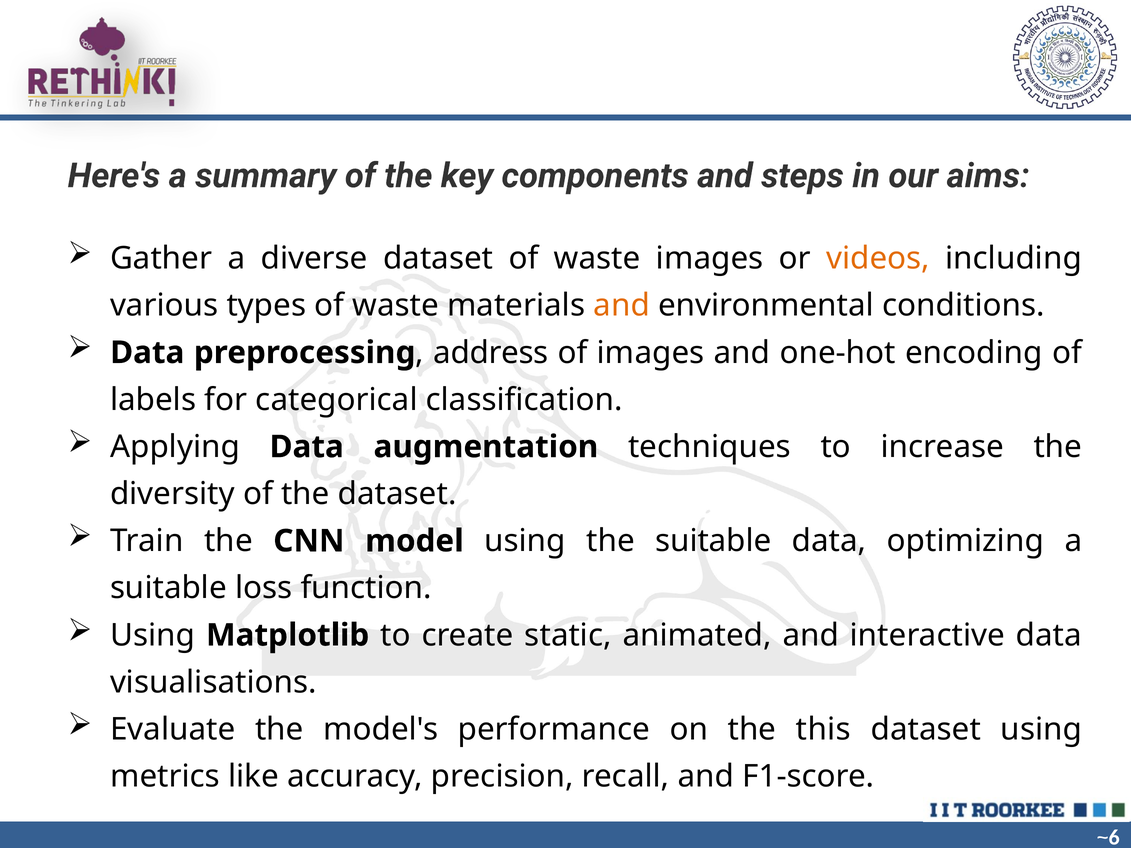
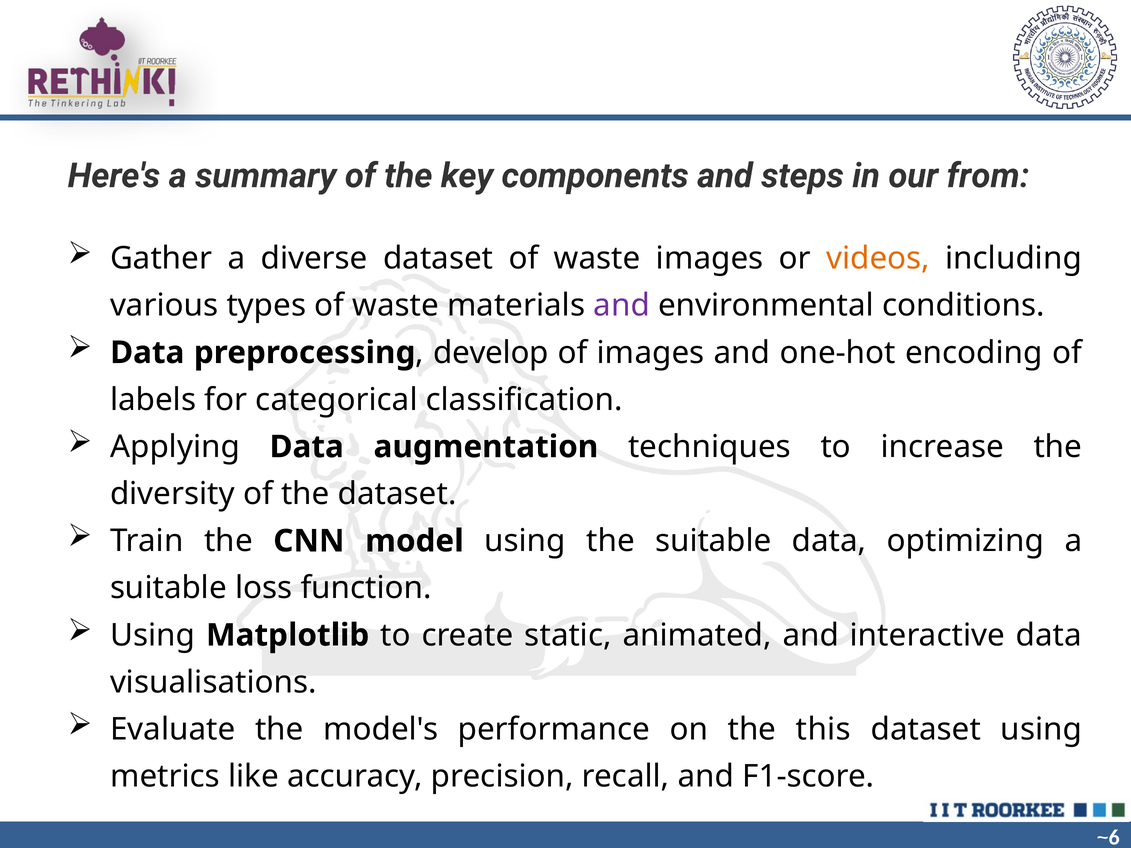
aims: aims -> from (988, 176)
and colour: orange -> purple (622, 306)
address: address -> develop (491, 353)
